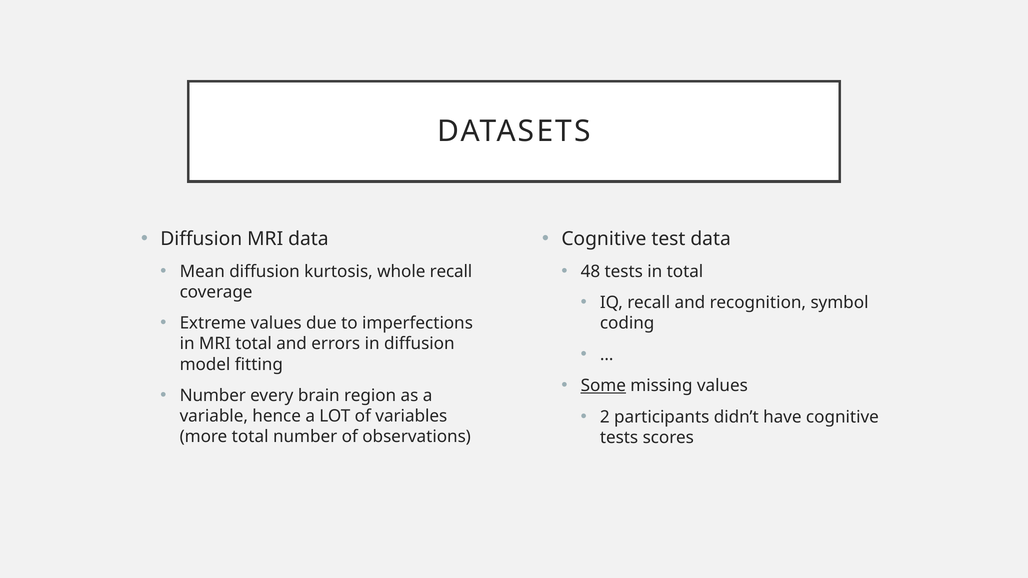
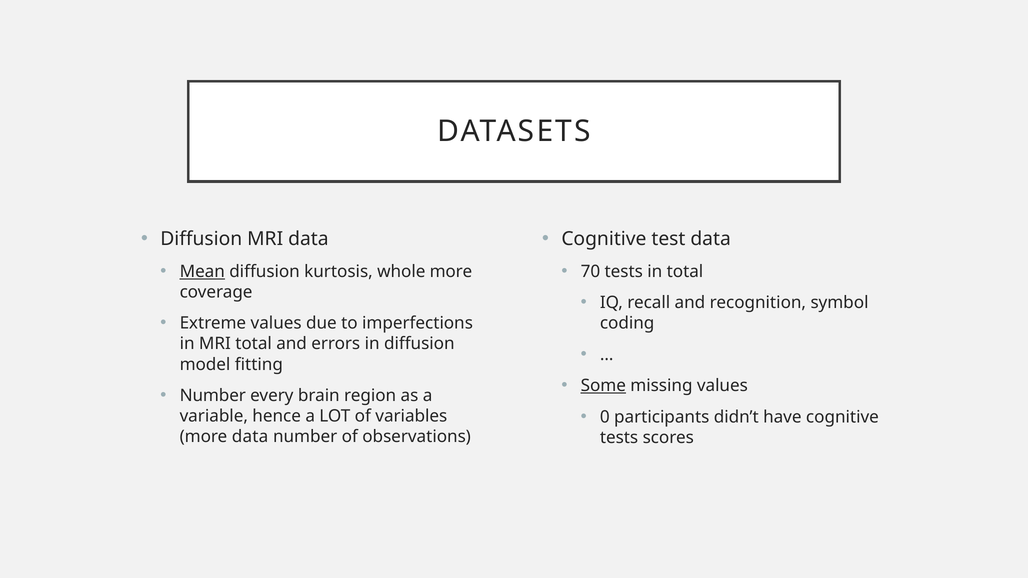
Mean underline: none -> present (202, 272)
whole recall: recall -> more (451, 272)
48: 48 -> 70 (590, 272)
2: 2 -> 0 (605, 417)
more total: total -> data (250, 437)
